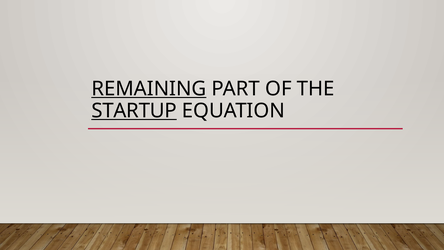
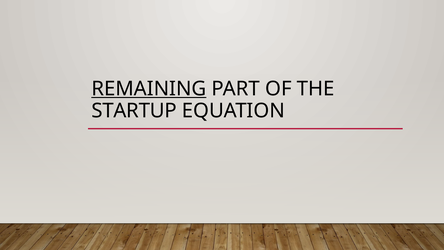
STARTUP underline: present -> none (134, 111)
